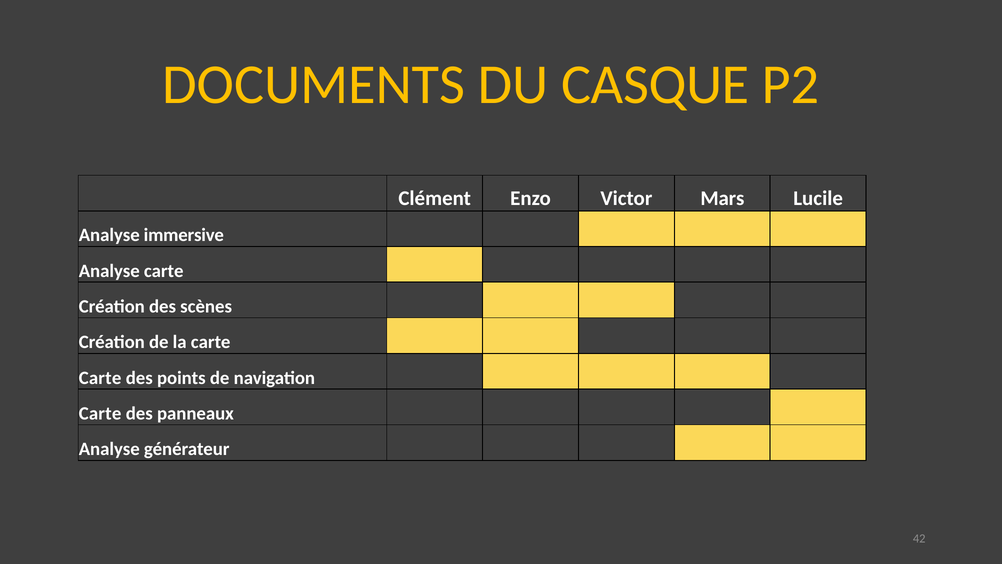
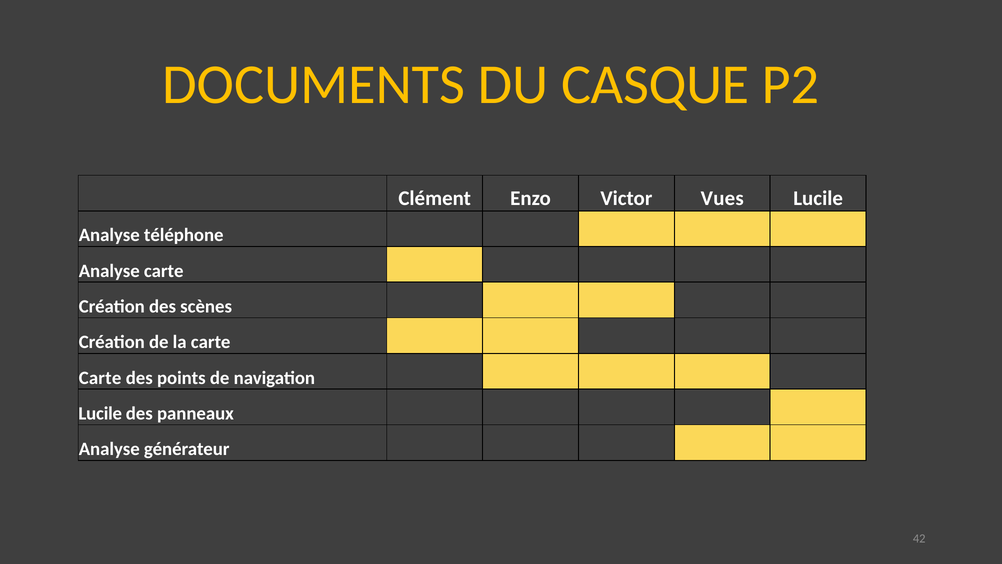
Mars: Mars -> Vues (722, 198)
immersive: immersive -> téléphone (184, 235)
Carte: Carte -> Lucile (100, 413)
